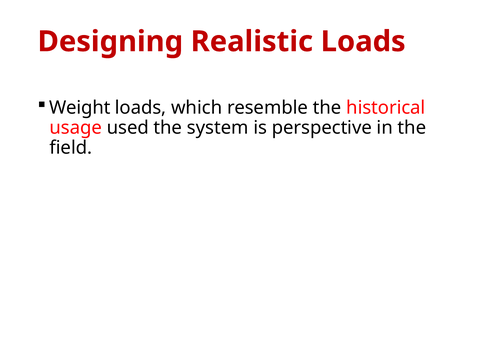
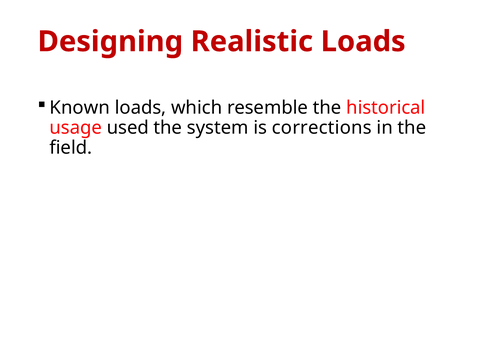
Weight: Weight -> Known (80, 108)
perspective: perspective -> corrections (322, 128)
